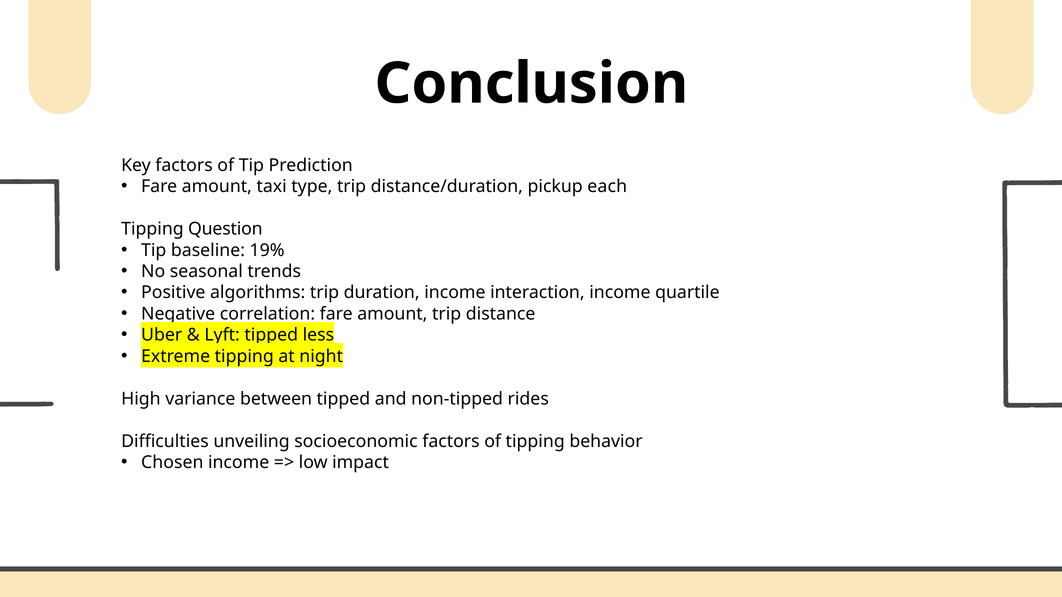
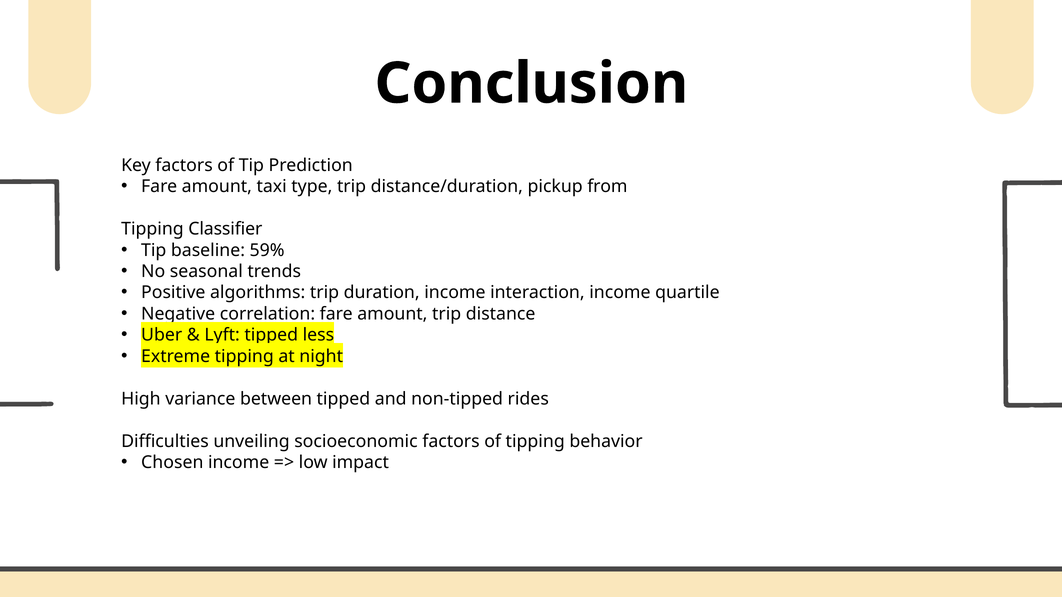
each: each -> from (607, 187)
Question: Question -> Classifier (225, 229)
19%: 19% -> 59% (267, 250)
